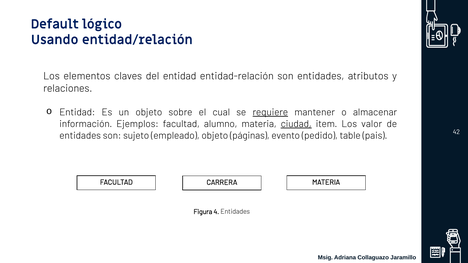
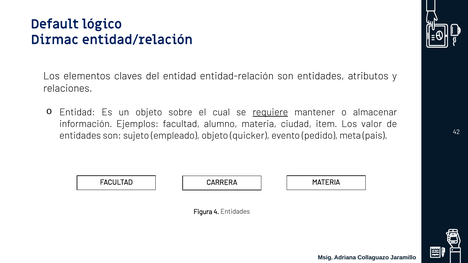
Usando: Usando -> Dirmac (55, 40)
ciudad underline: present -> none (296, 124)
páginas: páginas -> quicker (250, 136)
table: table -> meta (350, 136)
